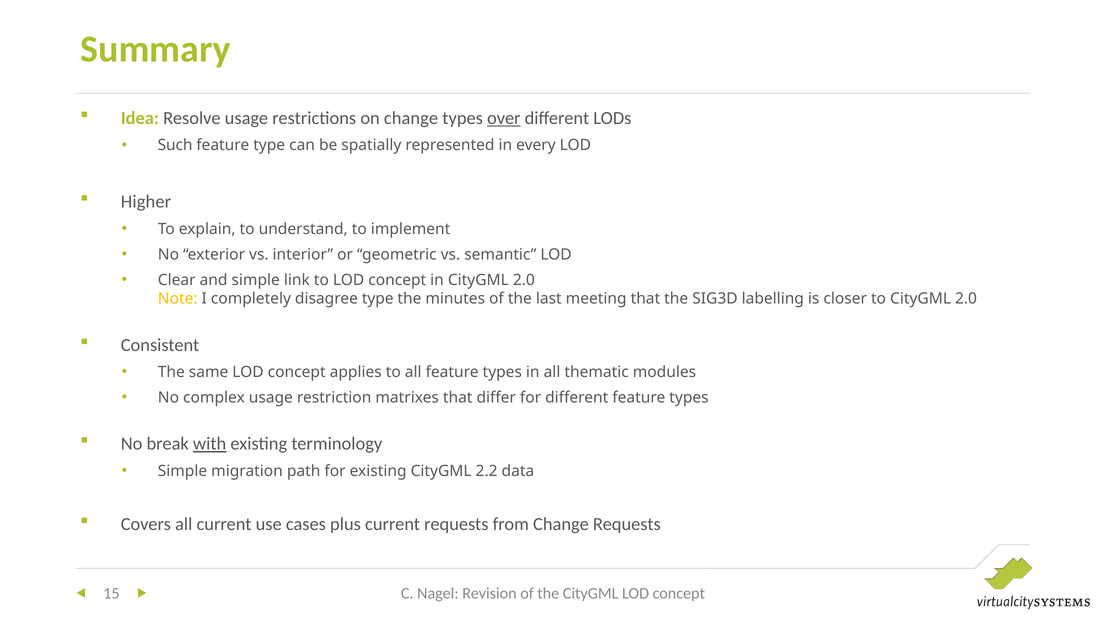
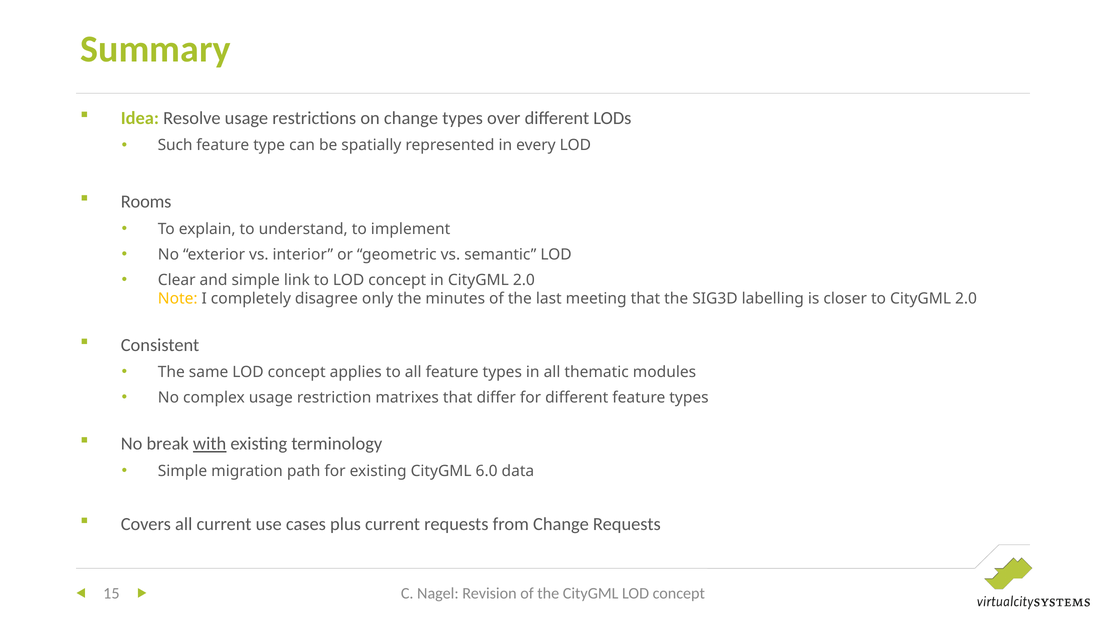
over underline: present -> none (504, 118)
Higher: Higher -> Rooms (146, 202)
disagree type: type -> only (378, 299)
2.2: 2.2 -> 6.0 (487, 471)
